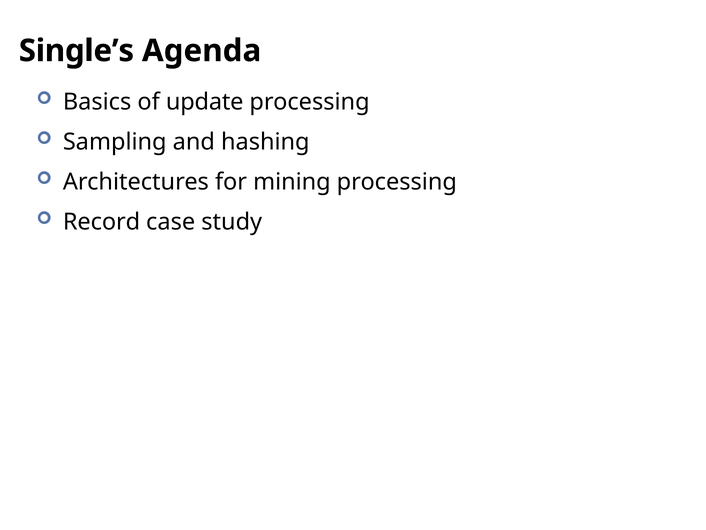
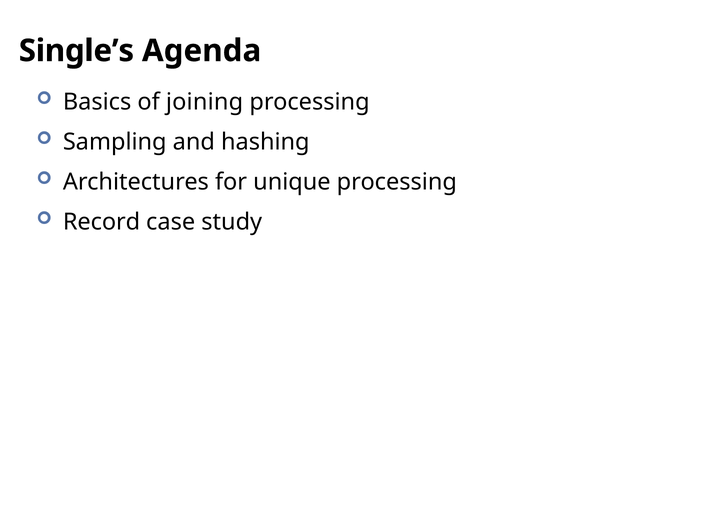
update: update -> joining (205, 102)
mining: mining -> unique (292, 182)
